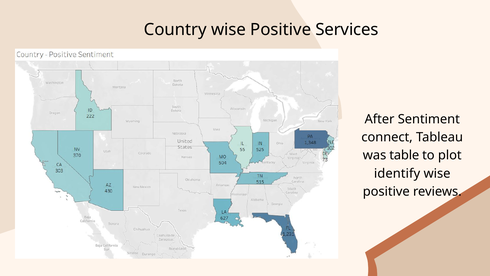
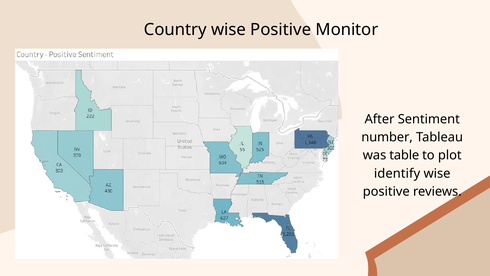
Services: Services -> Monitor (347, 30)
connect: connect -> number (387, 137)
